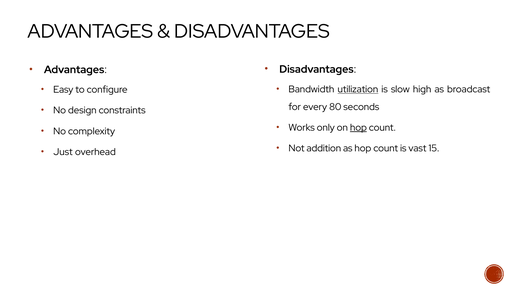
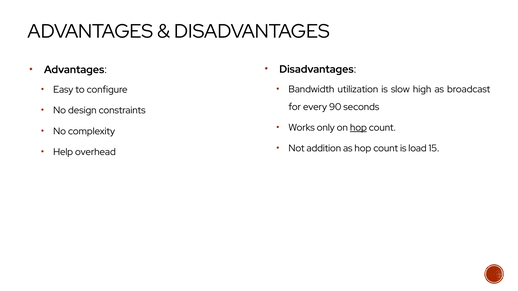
utilization underline: present -> none (358, 89)
80: 80 -> 90 (335, 107)
vast: vast -> load (417, 148)
Just: Just -> Help (63, 152)
